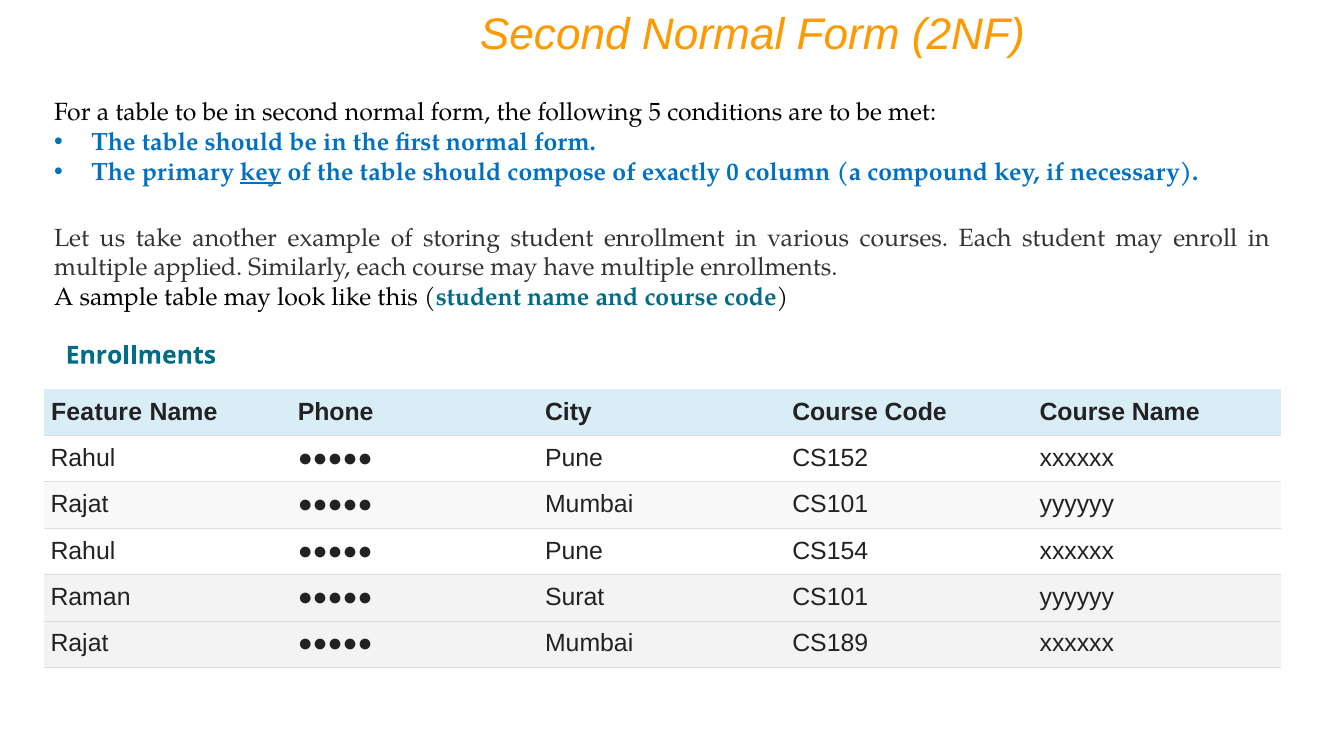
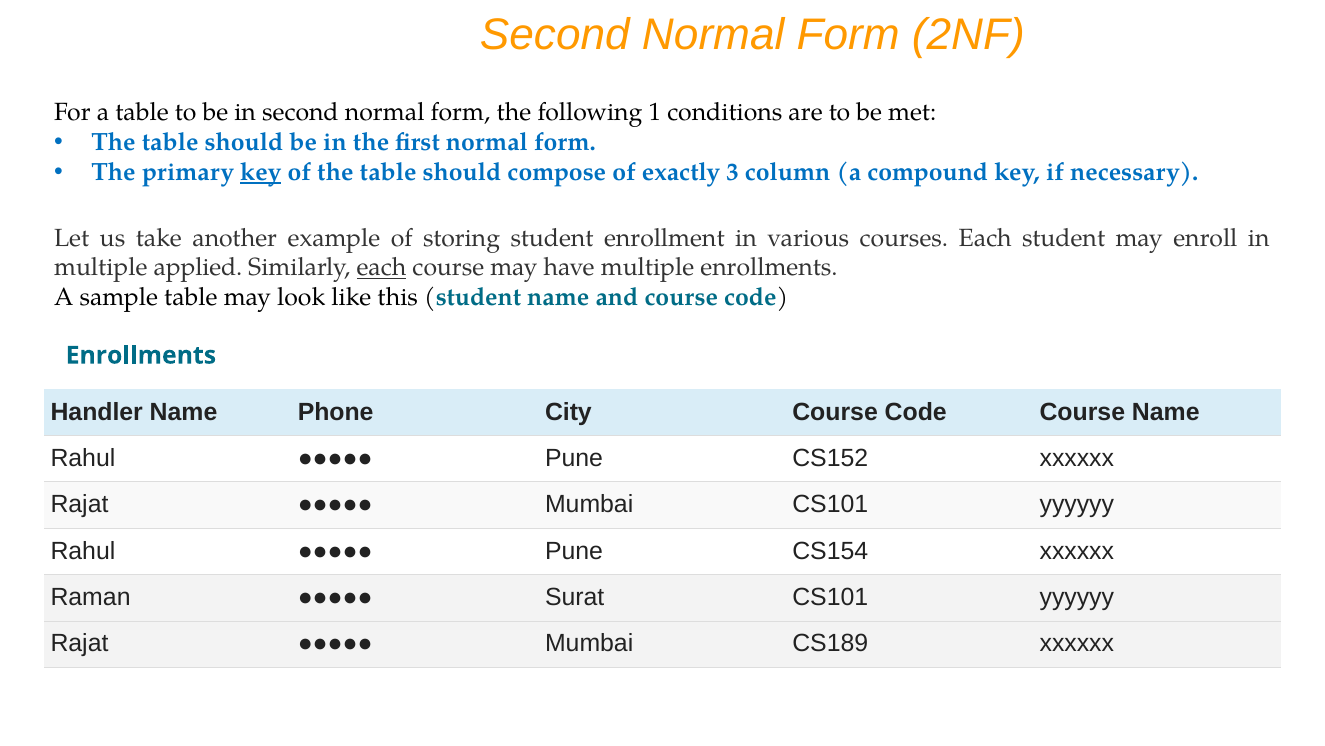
5: 5 -> 1 (655, 113)
0: 0 -> 3 (733, 172)
each underline: none -> present (381, 267)
Feature: Feature -> Handler (97, 412)
